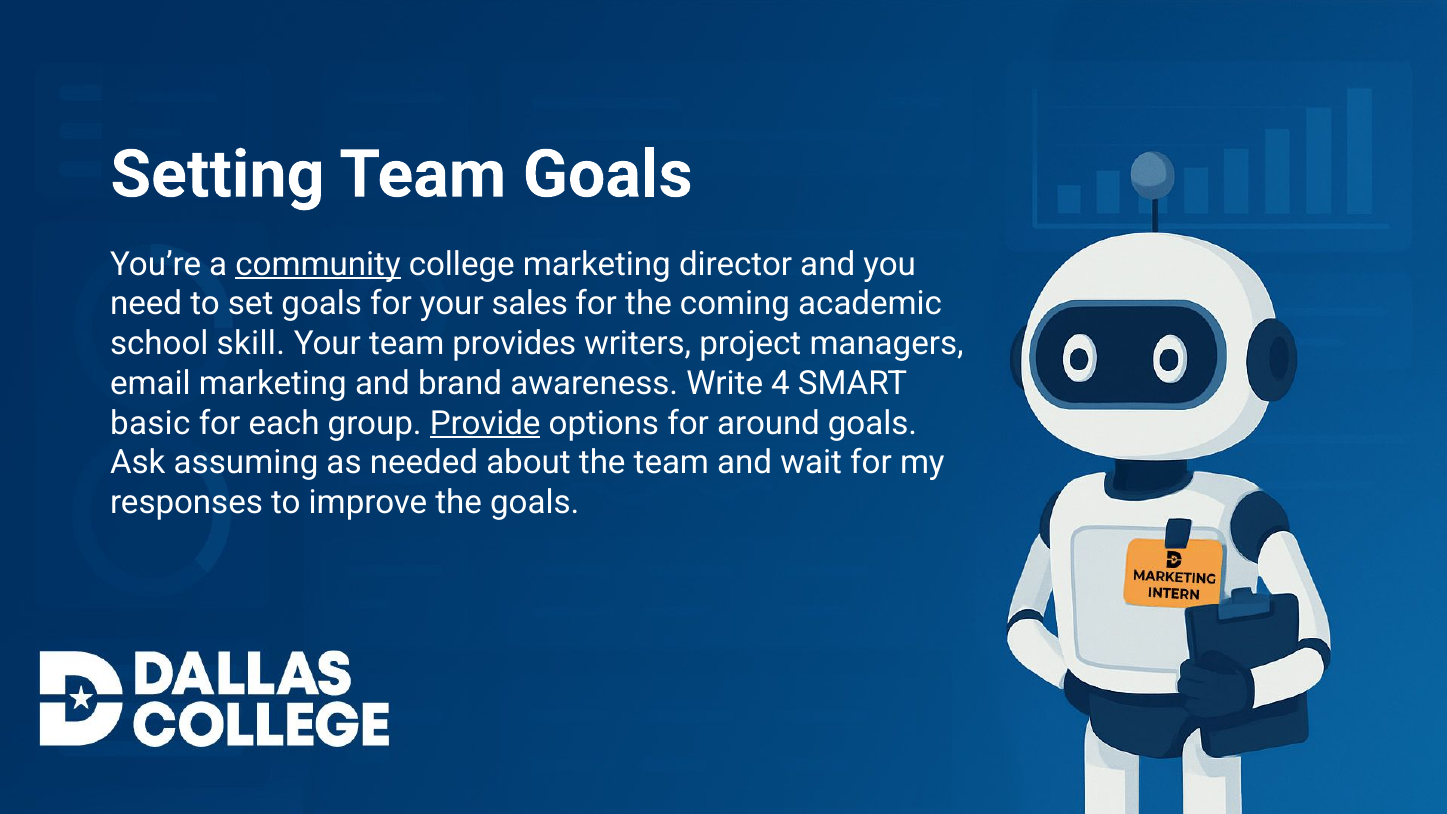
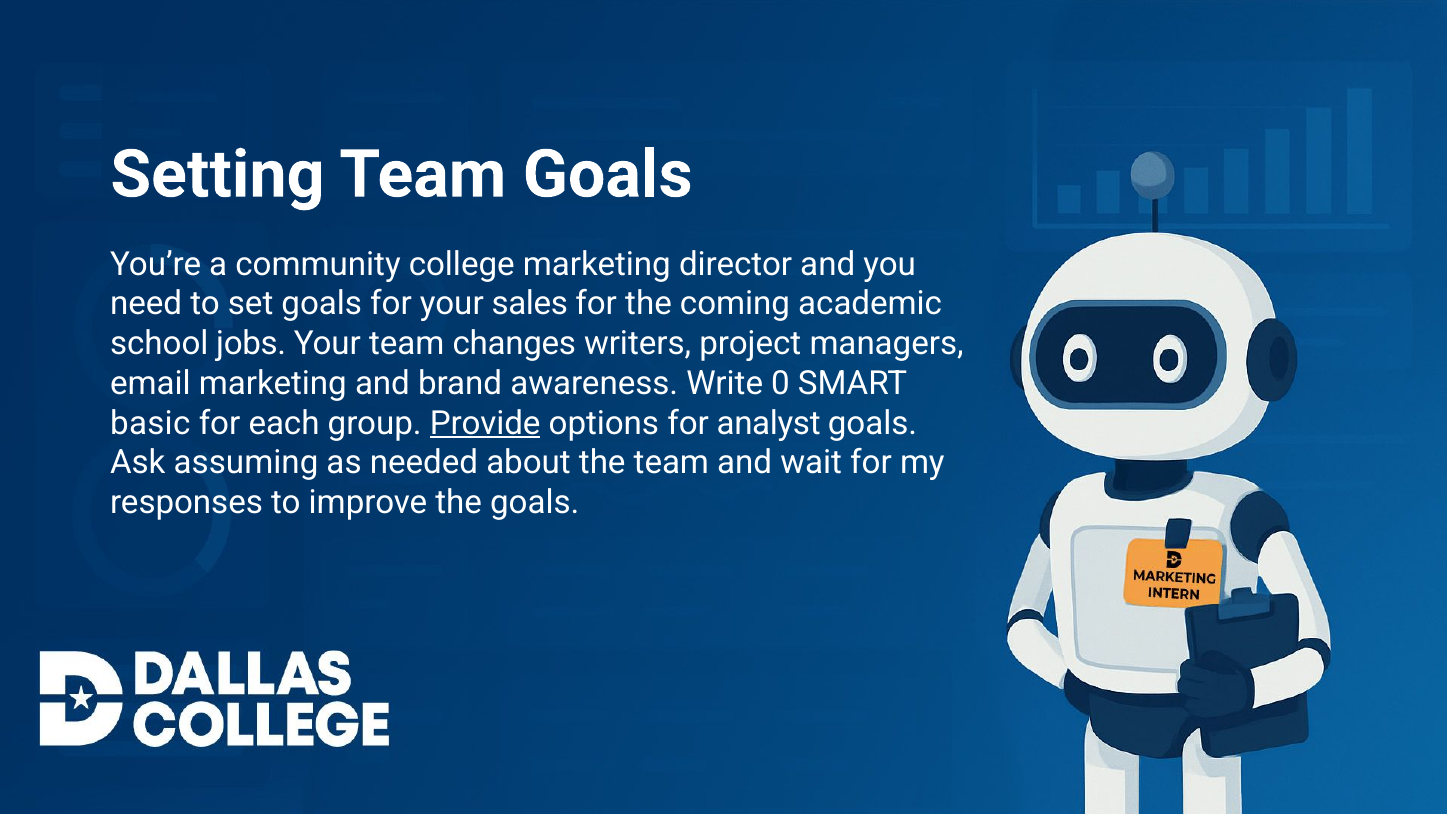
community underline: present -> none (318, 264)
skill: skill -> jobs (251, 344)
provides: provides -> changes (514, 344)
4: 4 -> 0 (781, 383)
around: around -> analyst (769, 423)
